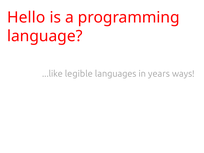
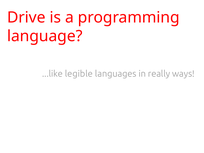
Hello: Hello -> Drive (26, 17)
years: years -> really (159, 74)
